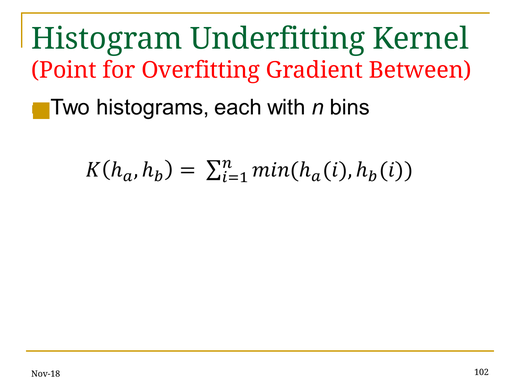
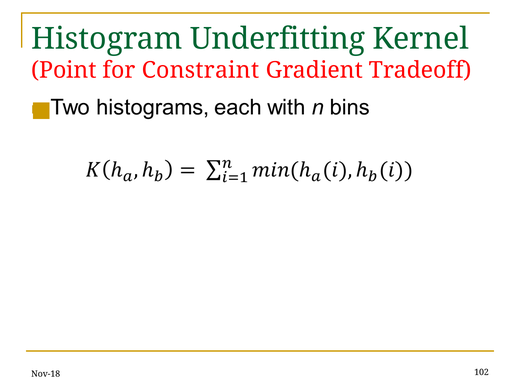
Overfitting: Overfitting -> Constraint (201, 70)
Between: Between -> Tradeoff (420, 70)
